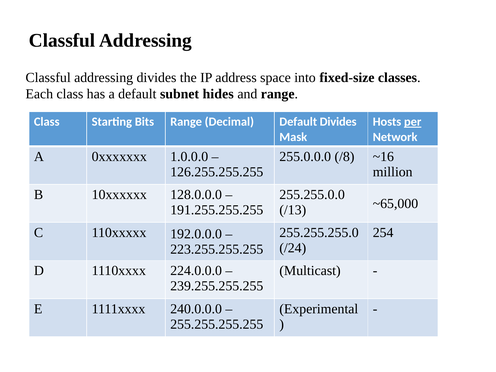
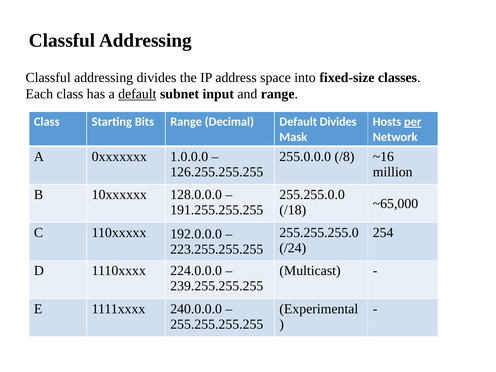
default underline: none -> present (137, 94)
hides: hides -> input (218, 94)
/13: /13 -> /18 (293, 210)
